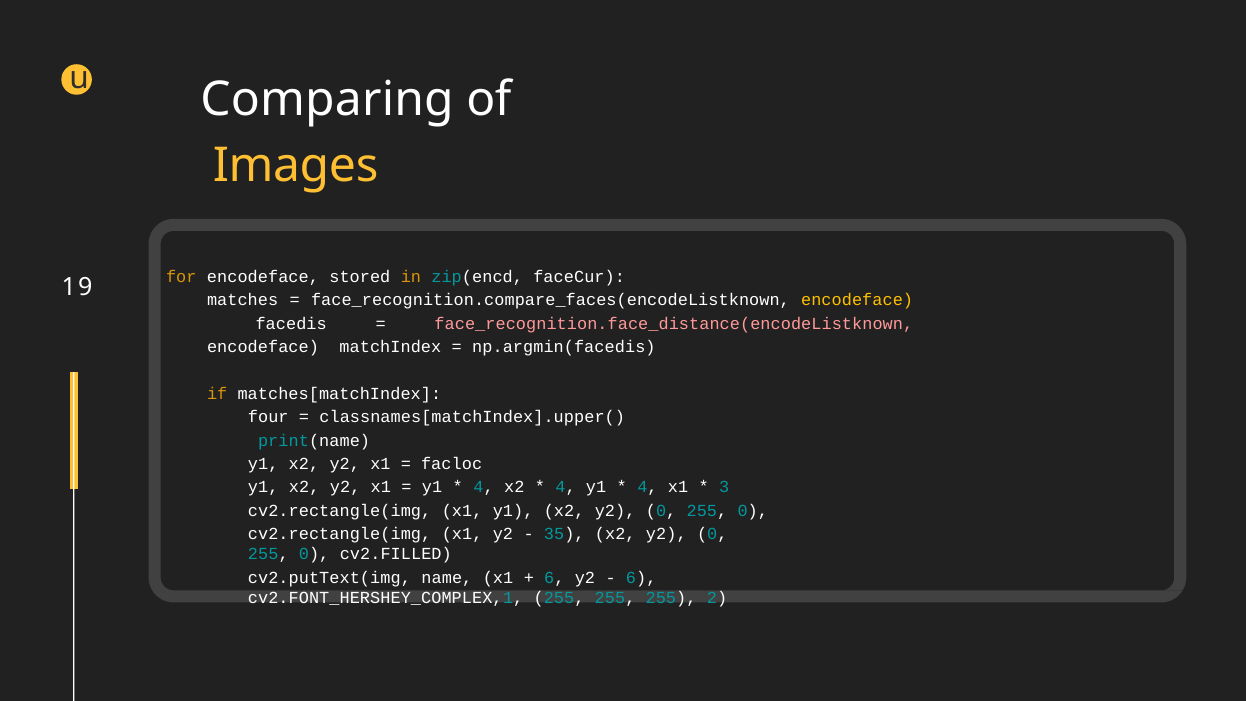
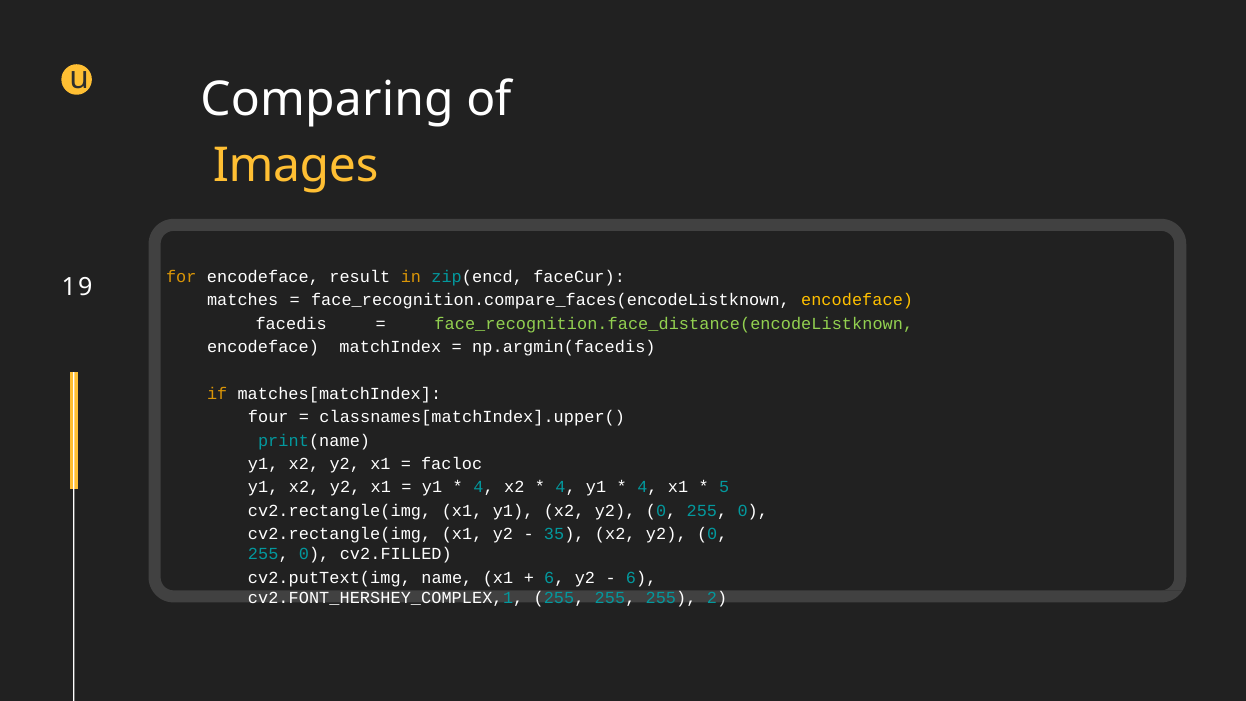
stored: stored -> result (360, 277)
face_recognition.face_distance(encodeListknown colour: pink -> light green (674, 324)
3: 3 -> 5 (724, 487)
